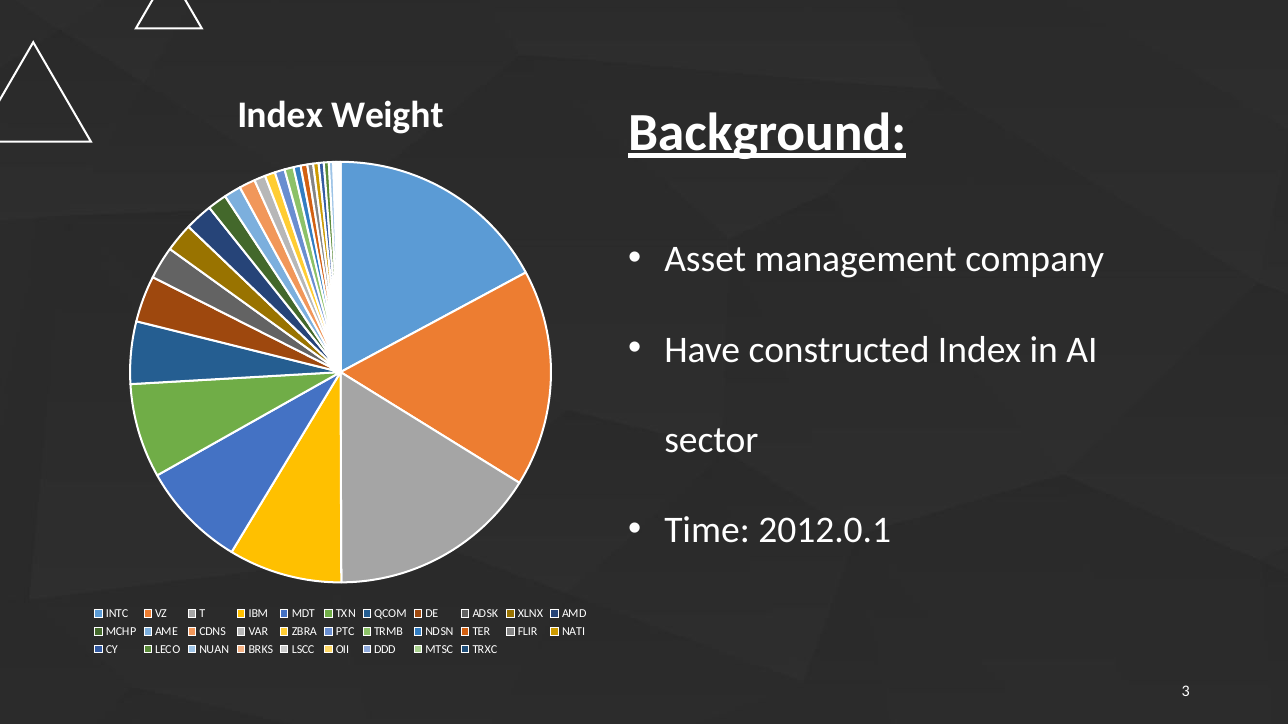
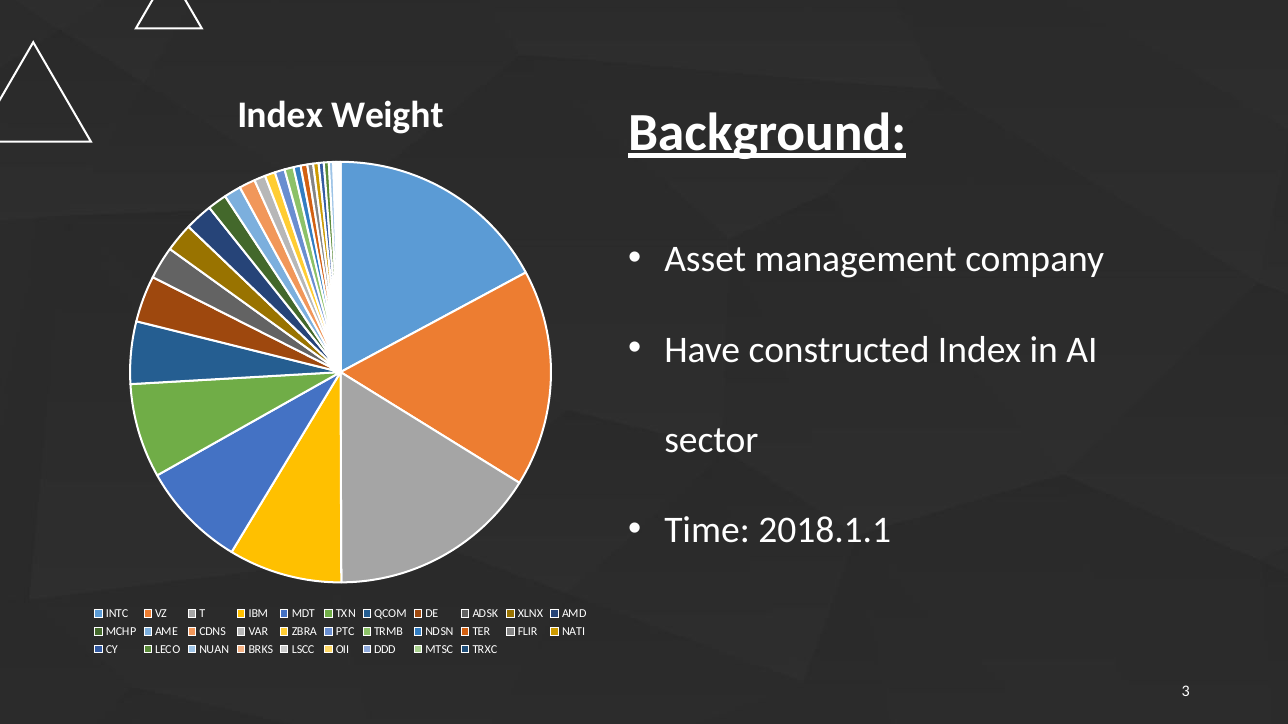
2012.0.1: 2012.0.1 -> 2018.1.1 (825, 530)
